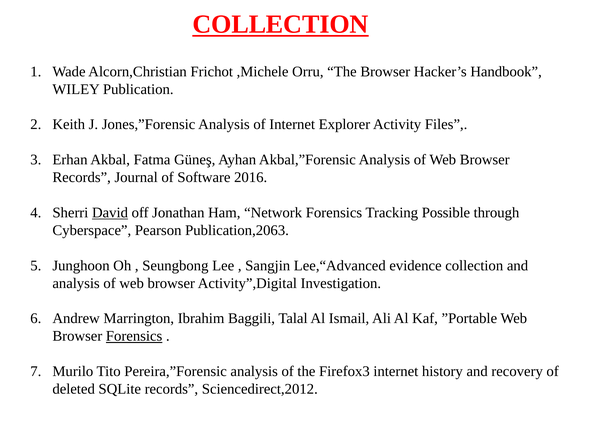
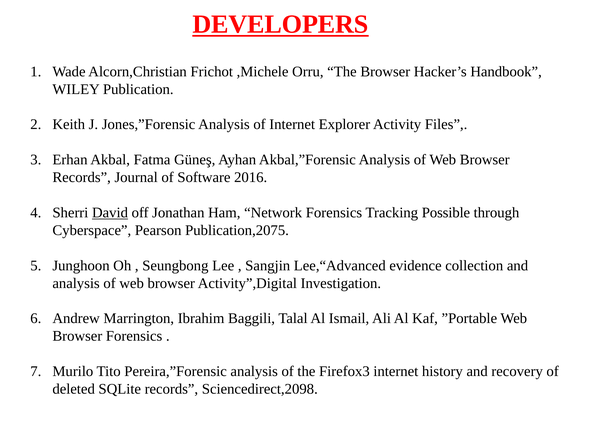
COLLECTION: COLLECTION -> DEVELOPERS (280, 24)
Publication,2063: Publication,2063 -> Publication,2075 (237, 231)
Forensics underline: present -> none (134, 337)
Sciencedirect,2012: Sciencedirect,2012 -> Sciencedirect,2098 (260, 390)
